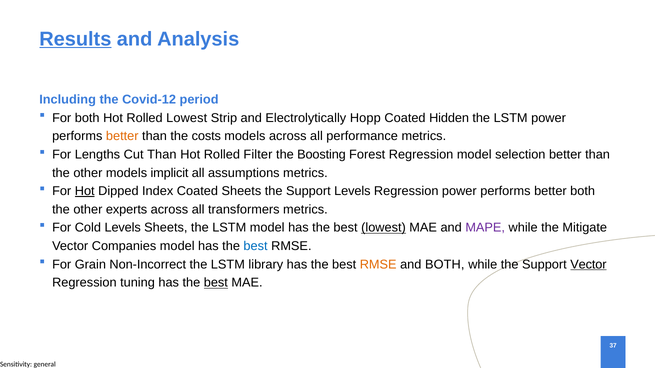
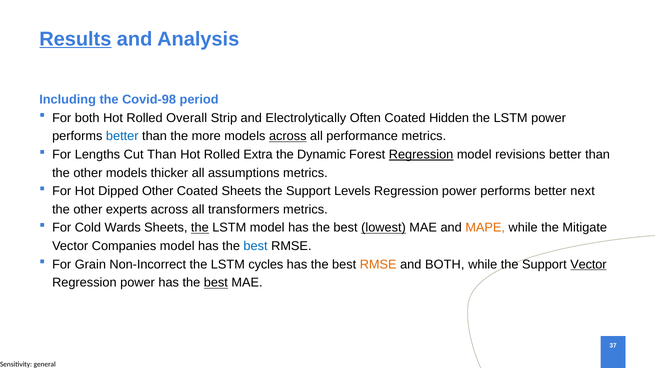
Covid-12: Covid-12 -> Covid-98 (149, 100)
Rolled Lowest: Lowest -> Overall (187, 118)
Hopp: Hopp -> Often (365, 118)
better colour: orange -> blue (122, 136)
costs: costs -> more (206, 136)
across underline: none -> present (288, 136)
Filter: Filter -> Extra (258, 155)
Boosting: Boosting -> Dynamic (321, 155)
Regression underline: none -> present (421, 155)
selection: selection -> revisions (520, 155)
implicit: implicit -> thicker (169, 173)
Hot underline: present -> none (85, 191)
Dipped Index: Index -> Other (158, 191)
better both: both -> next (583, 191)
Cold Levels: Levels -> Wards (123, 228)
the underline: none -> present (200, 228)
MAPE colour: purple -> orange (485, 228)
library: library -> cycles (266, 265)
tuning: tuning -> power (138, 283)
